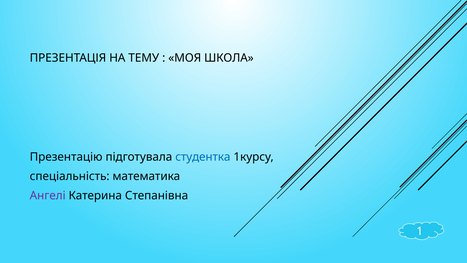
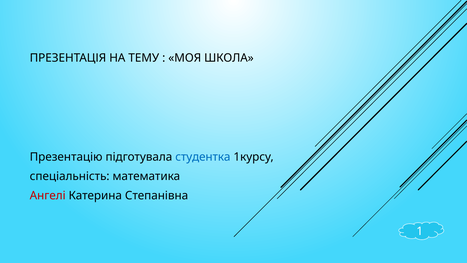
Ангелі colour: purple -> red (48, 195)
